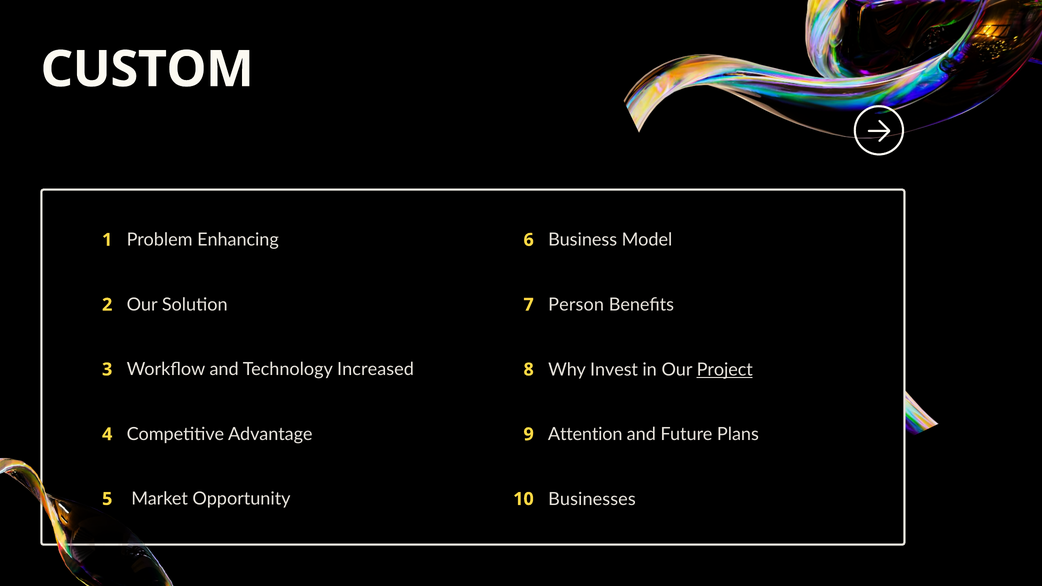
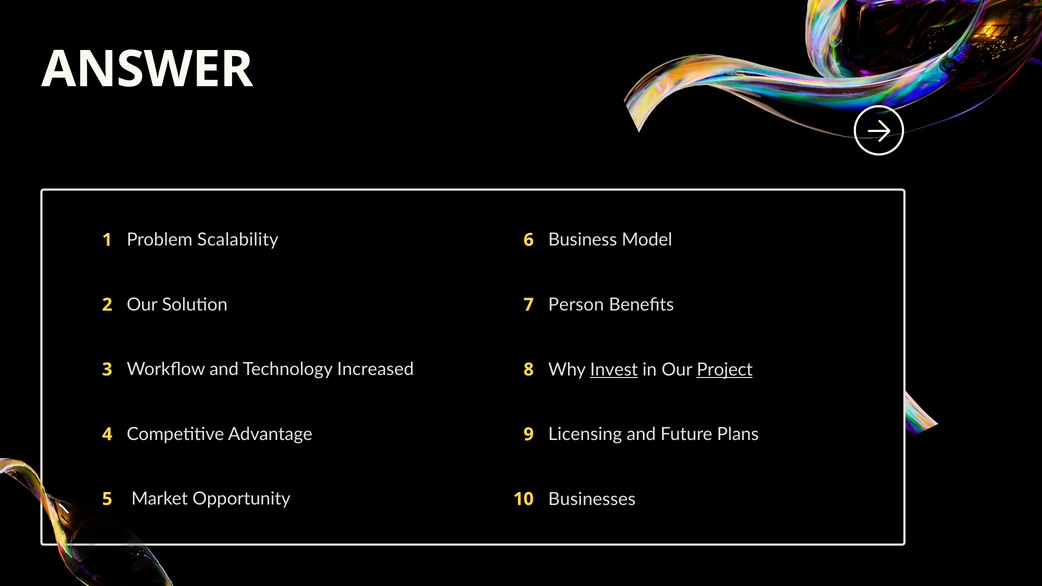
CUSTOM: CUSTOM -> ANSWER (147, 69)
Enhancing: Enhancing -> Scalability (238, 240)
Invest underline: none -> present (614, 370)
Attention: Attention -> Licensing (585, 434)
